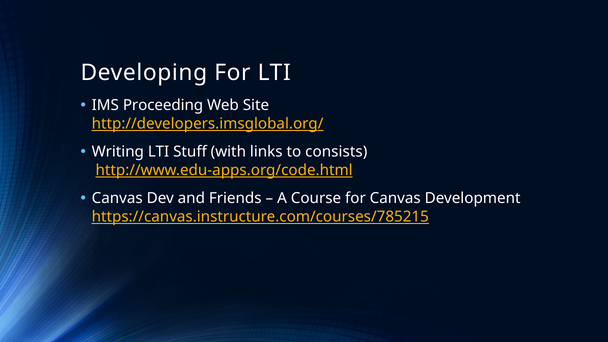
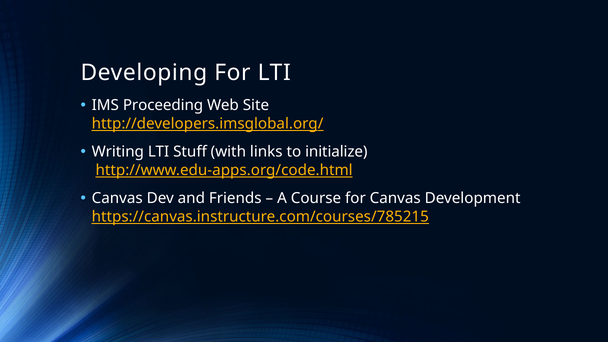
consists: consists -> initialize (336, 152)
